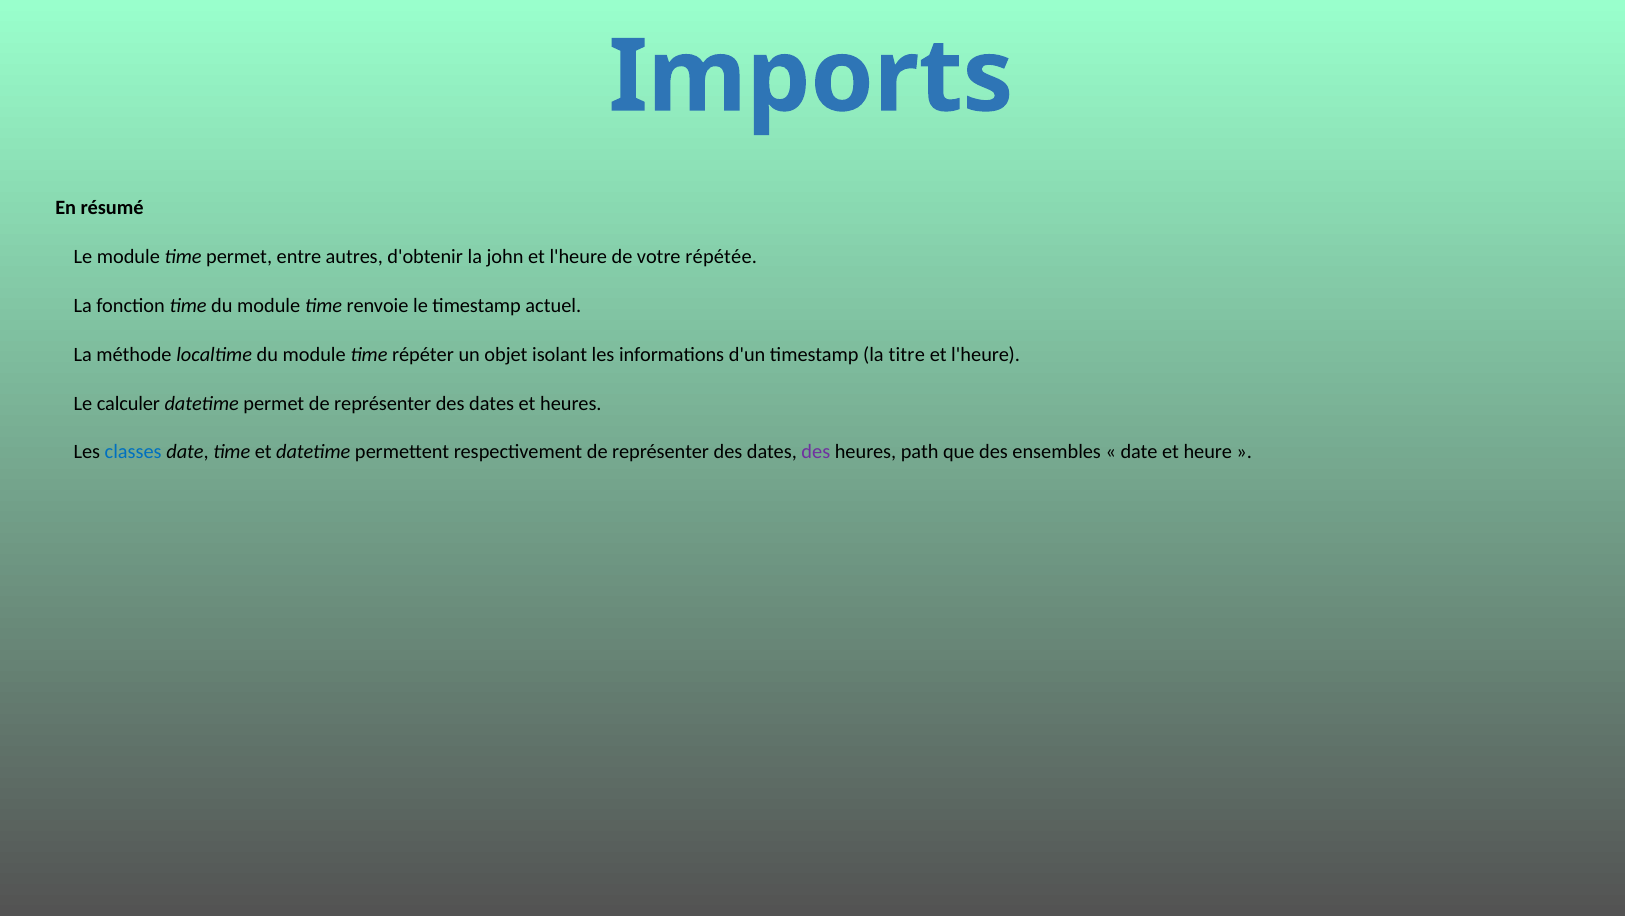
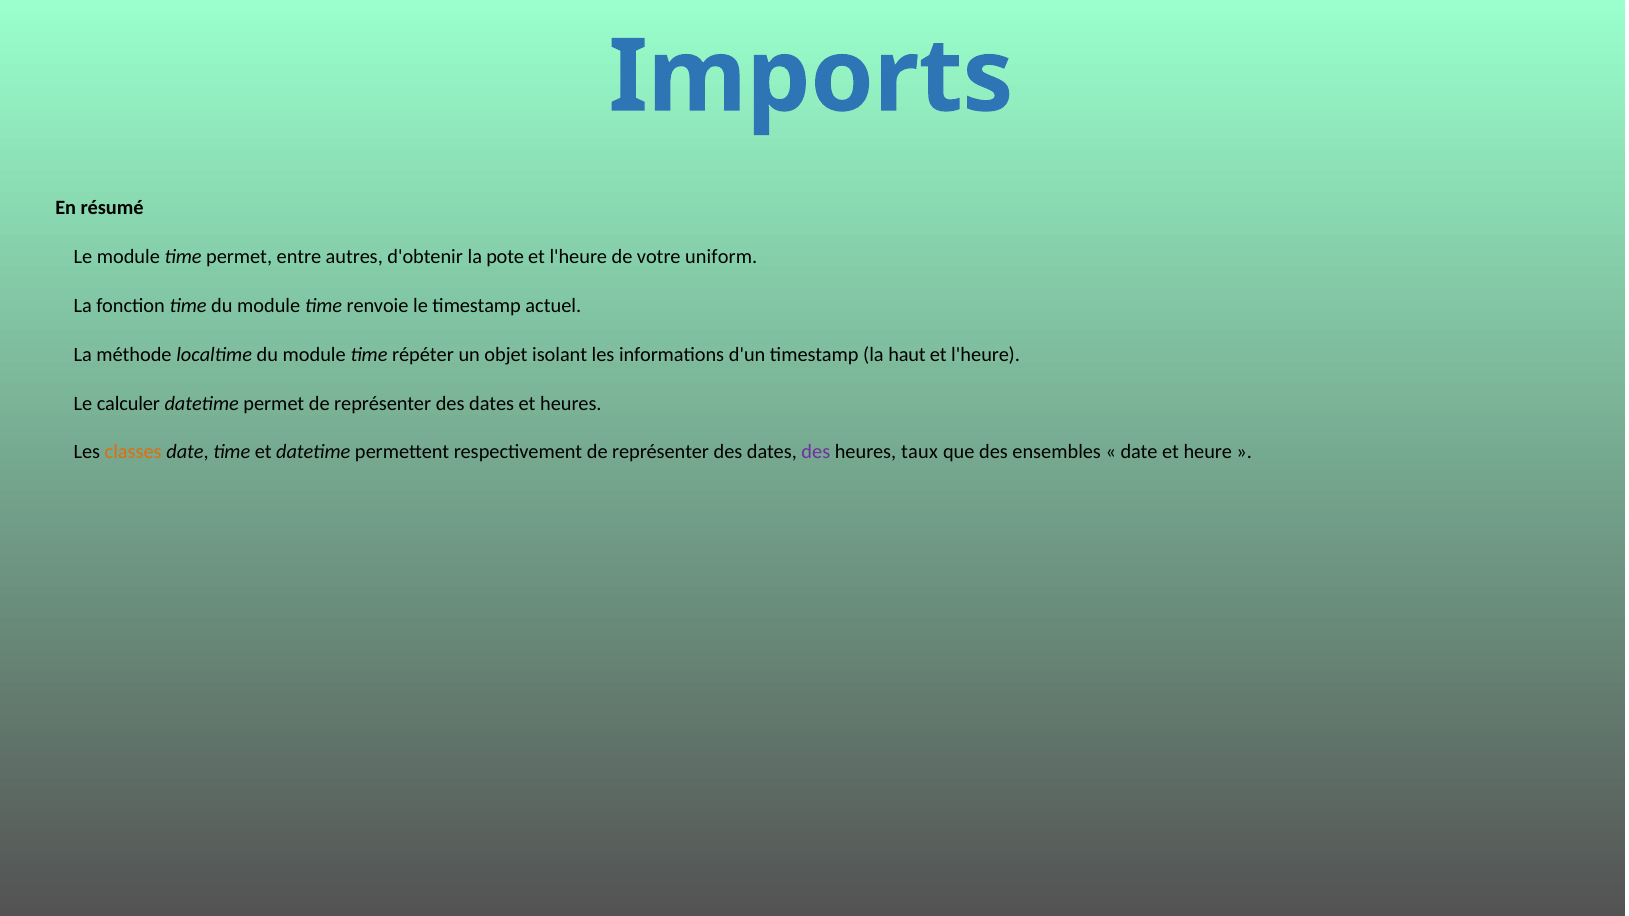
john: john -> pote (505, 257)
répétée: répétée -> uniform (721, 257)
titre: titre -> haut (907, 355)
classes colour: blue -> orange (133, 452)
path: path -> taux (920, 452)
